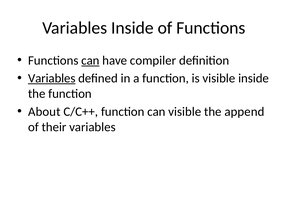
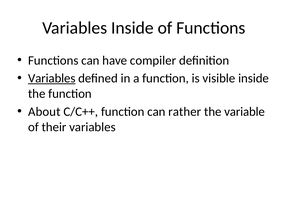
can underline: present -> none (90, 60)
can visible: visible -> rather (185, 112)
append: append -> variable (245, 112)
